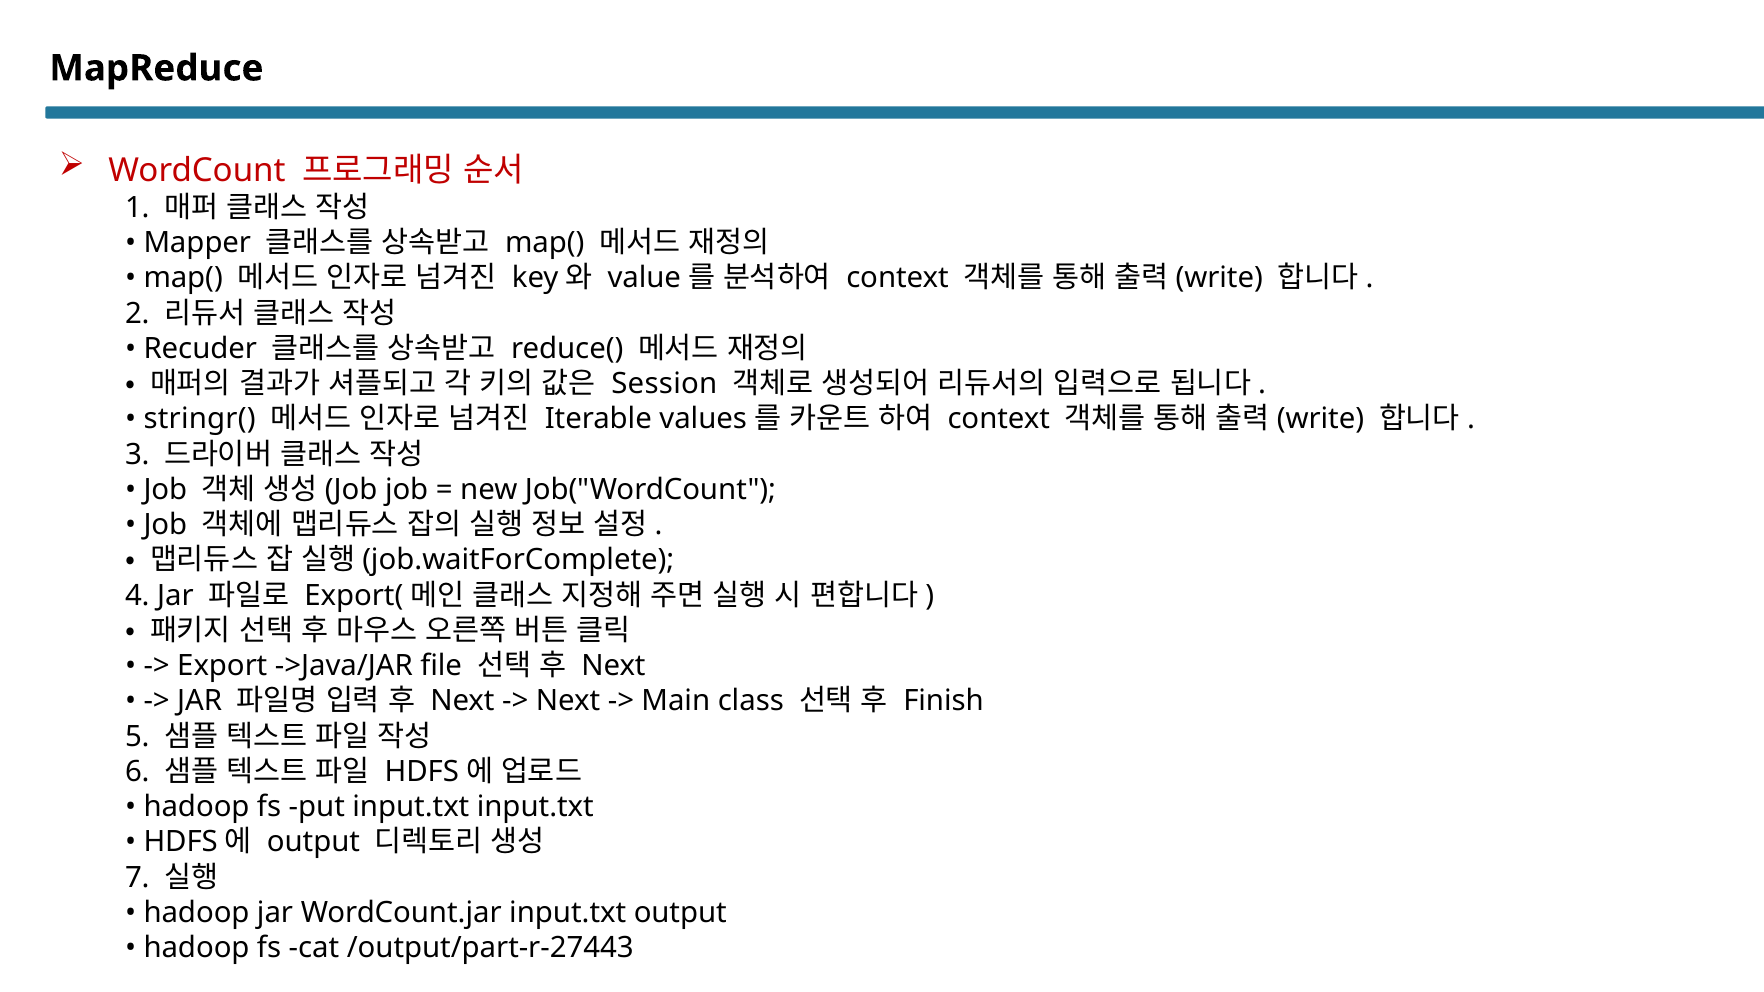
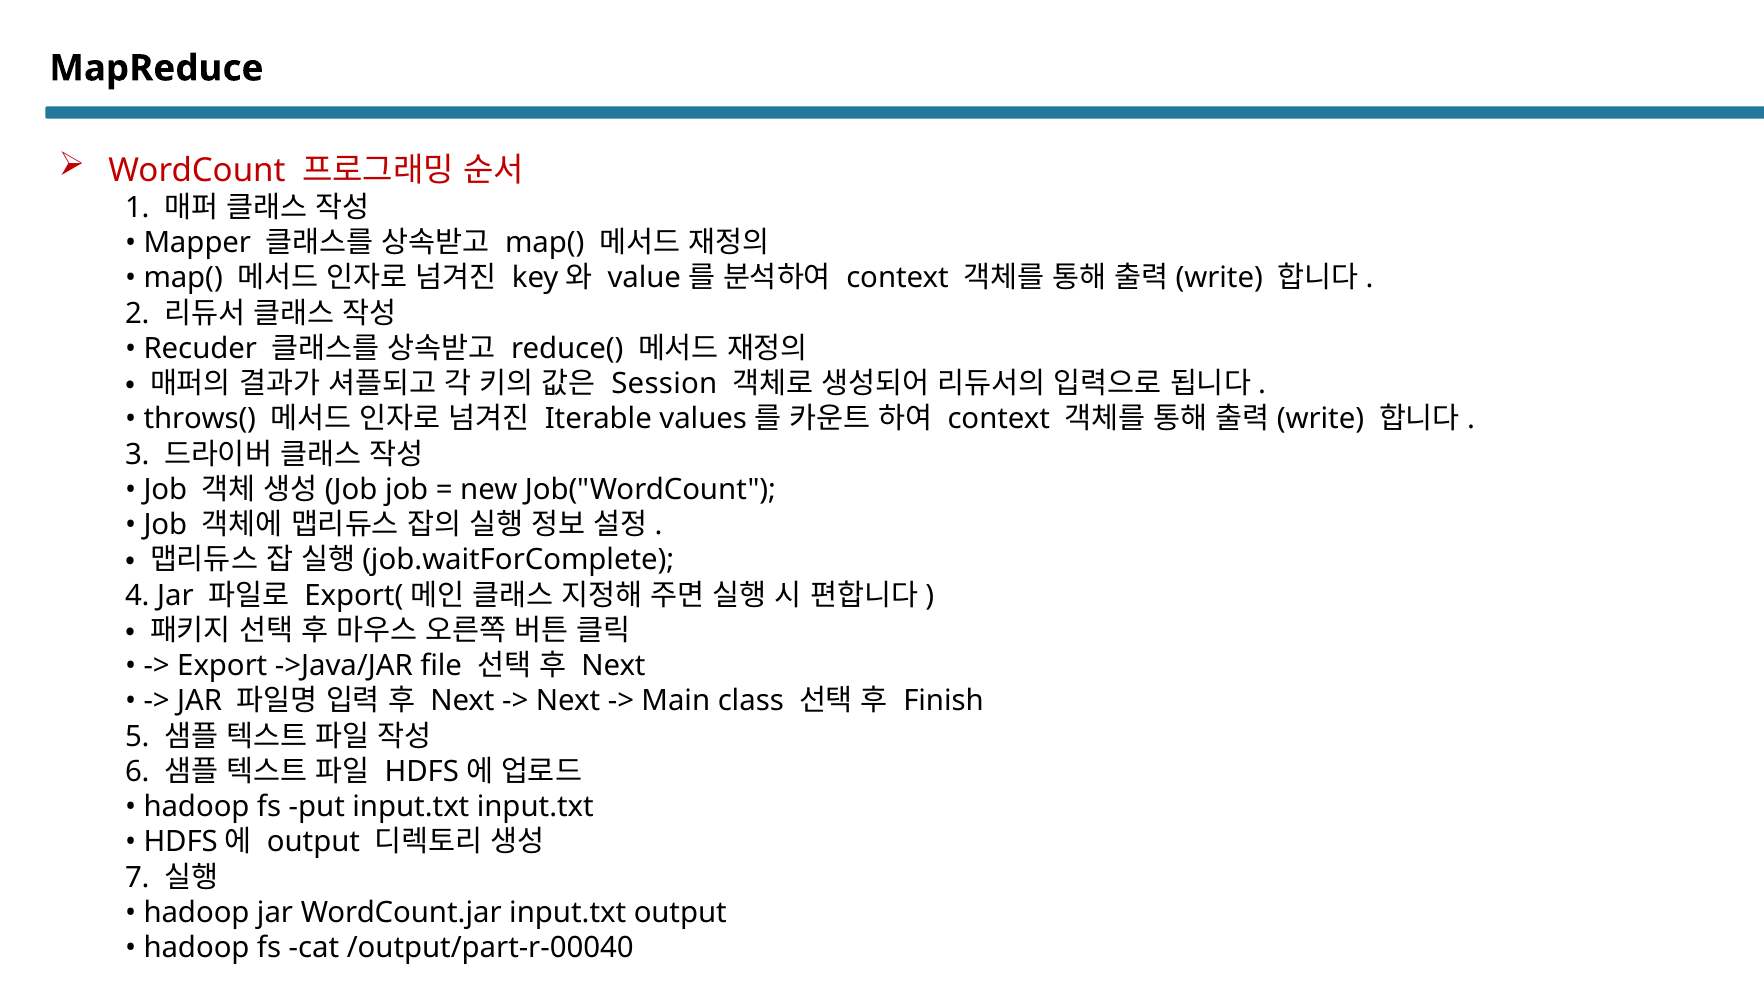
stringr(: stringr( -> throws( (200, 419)
/output/part-r-27443: /output/part-r-27443 -> /output/part-r-00040 (490, 948)
